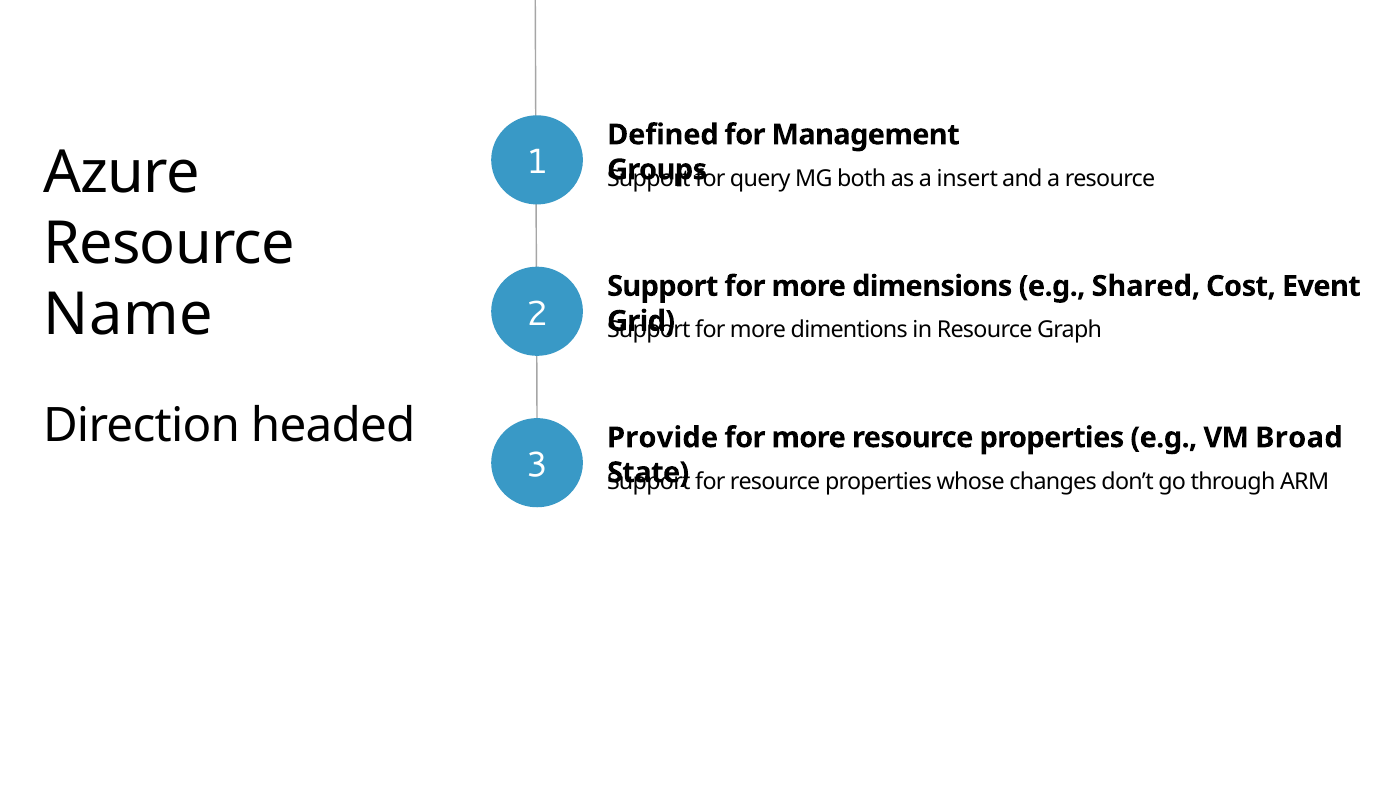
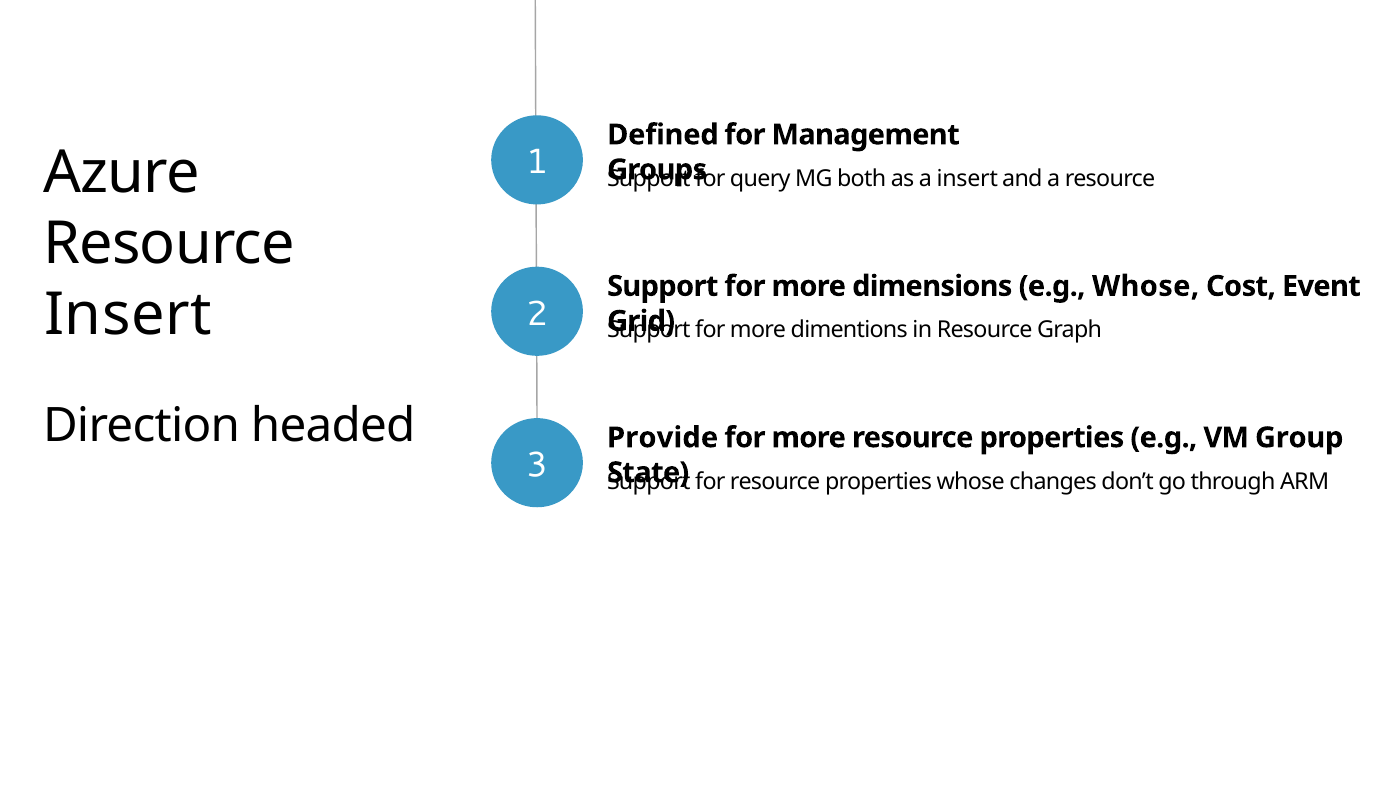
e.g Shared: Shared -> Whose (1146, 286)
Name: Name -> Insert (128, 315)
Broad: Broad -> Group (1299, 438)
